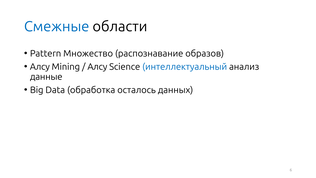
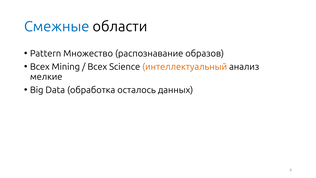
Алсу: Алсу -> Всех (40, 67)
Алсу: Алсу -> Всех (97, 67)
интеллектуальный colour: blue -> orange (185, 67)
данные: данные -> мелкие (46, 77)
